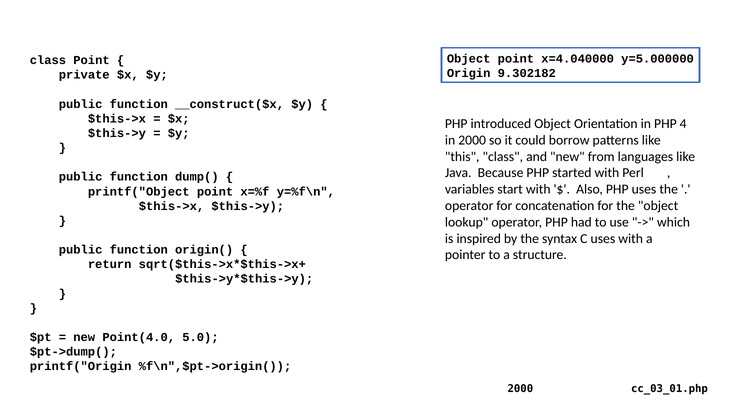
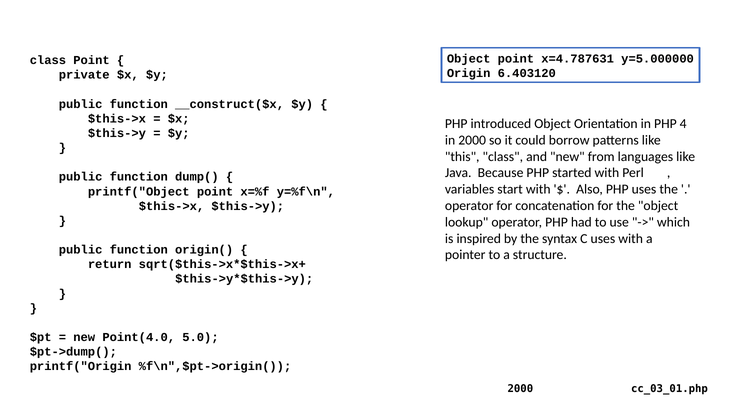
x=4.040000: x=4.040000 -> x=4.787631 (578, 59)
9.302182: 9.302182 -> 6.403120 (527, 73)
